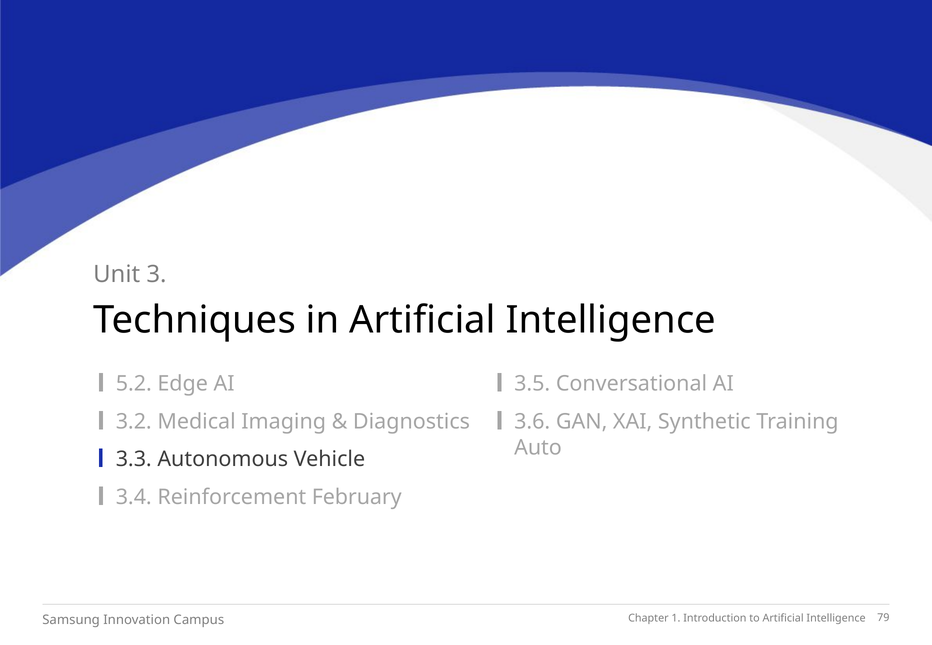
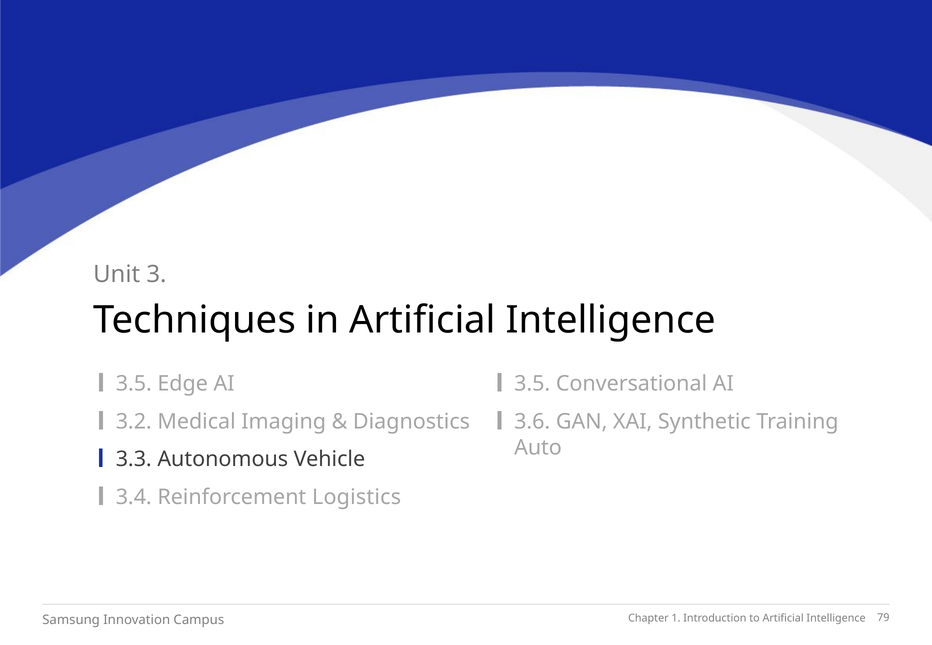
5.2: 5.2 -> 3.5 (134, 384)
February: February -> Logistics (357, 497)
